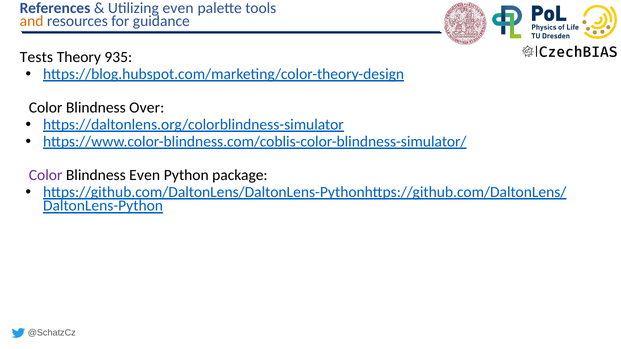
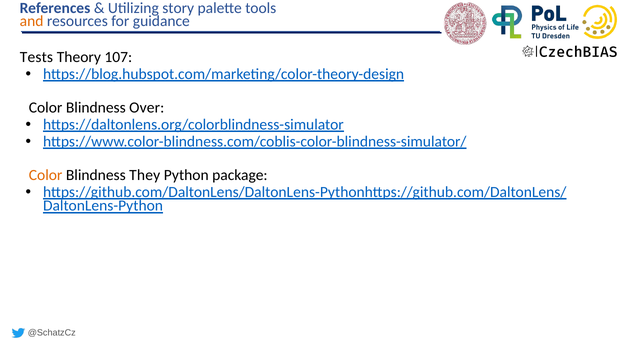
Utilizing even: even -> story (178, 8)
935: 935 -> 107 (118, 57)
Color colour: purple -> orange (46, 175)
Blindness Even: Even -> They (145, 175)
